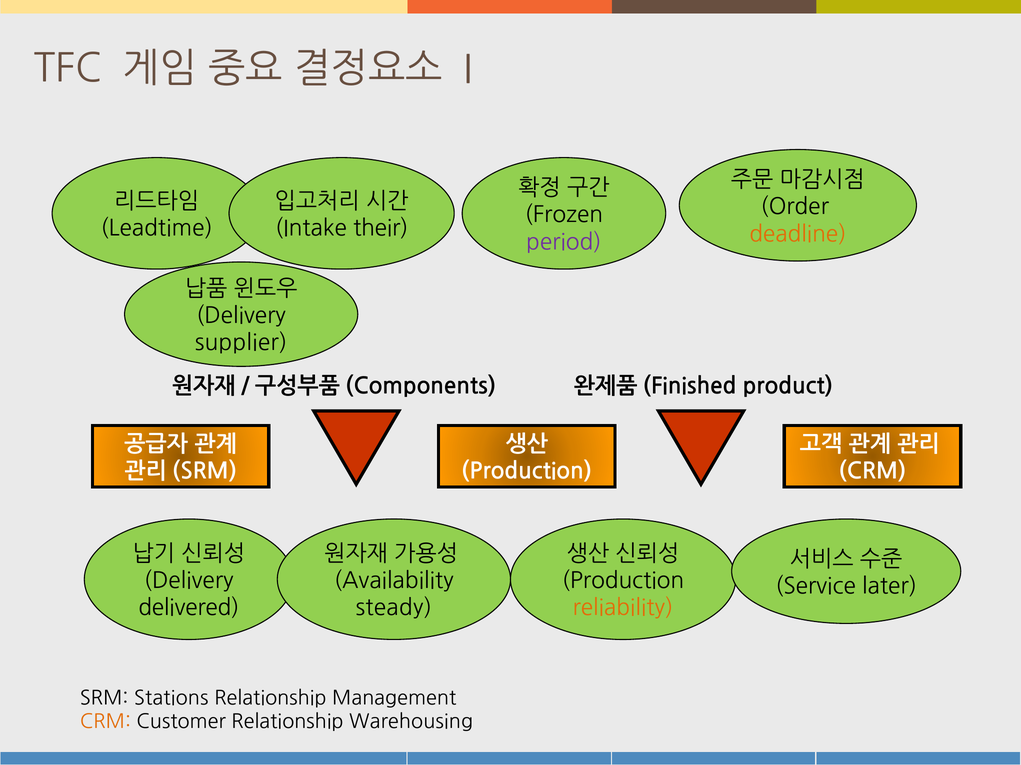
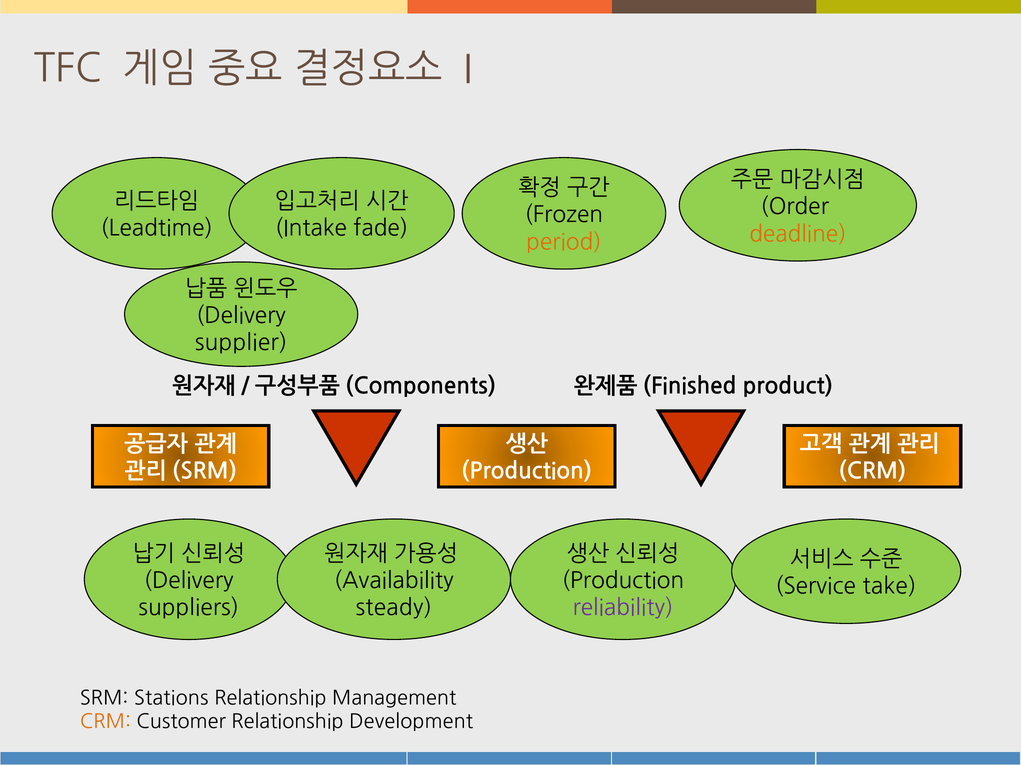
their: their -> fade (381, 229)
period colour: purple -> orange (564, 242)
later: later -> take (889, 587)
delivered: delivered -> suppliers (189, 609)
reliability colour: orange -> purple (623, 609)
Warehousing: Warehousing -> Development (411, 722)
